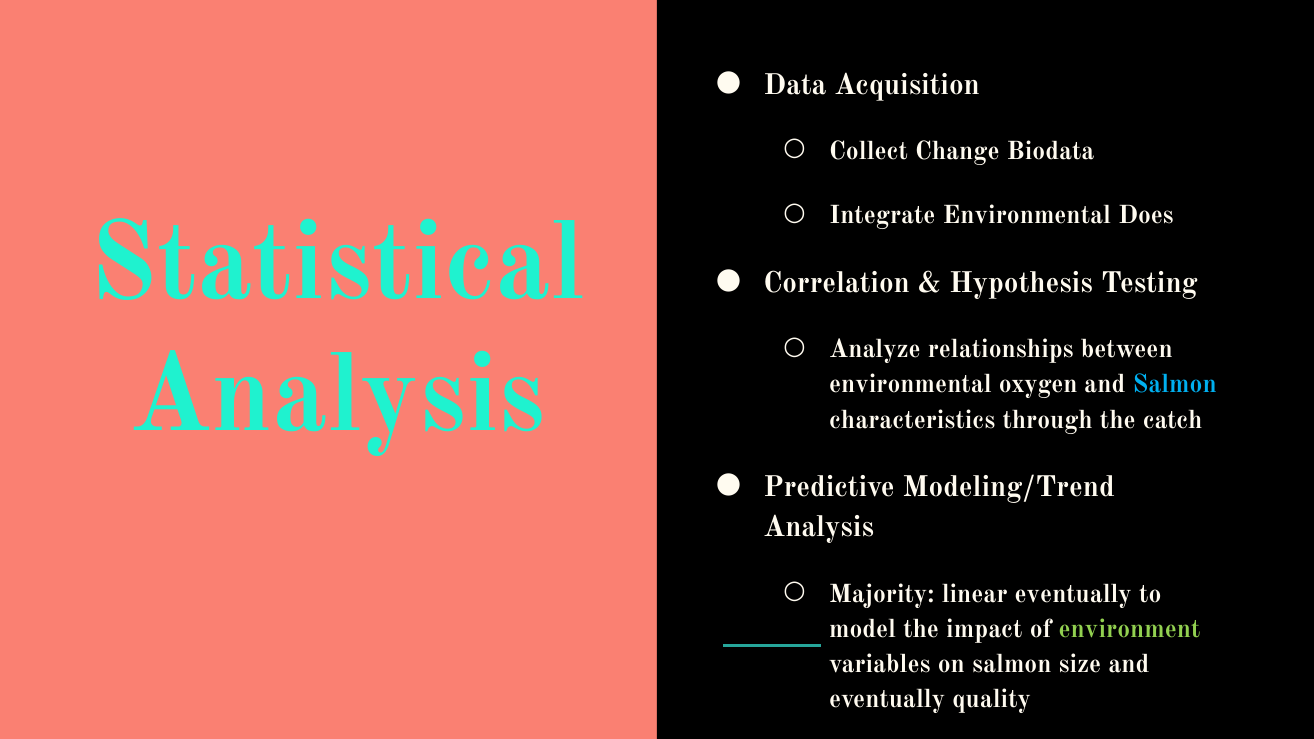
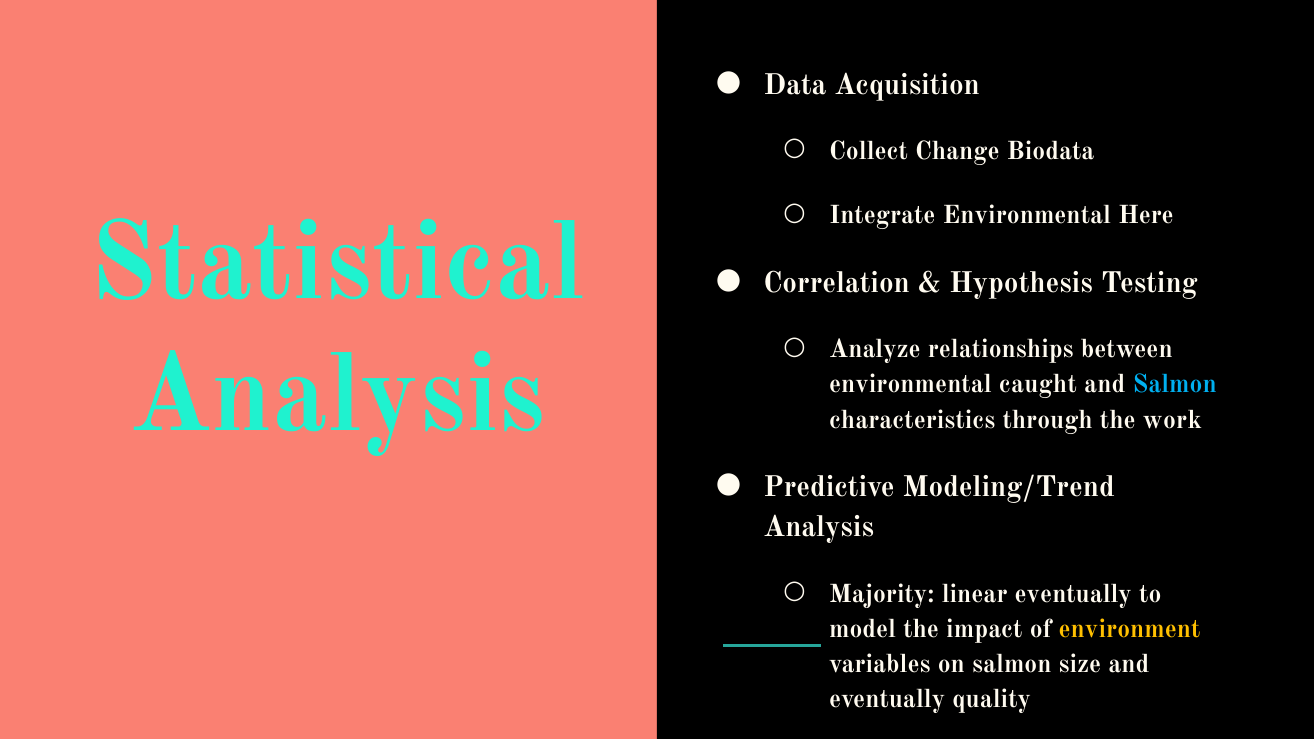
Does: Does -> Here (1146, 215)
oxygen: oxygen -> caught (1038, 384)
catch: catch -> work (1172, 420)
environment colour: light green -> yellow (1130, 629)
